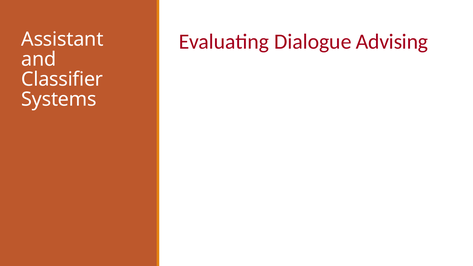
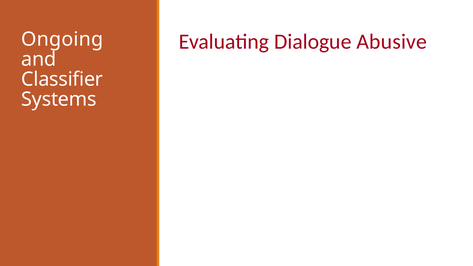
Advising: Advising -> Abusive (392, 42)
Assistant: Assistant -> Ongoing (62, 39)
